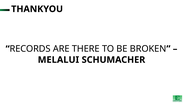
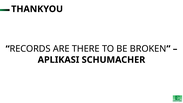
MELALUI: MELALUI -> APLIKASI (58, 60)
